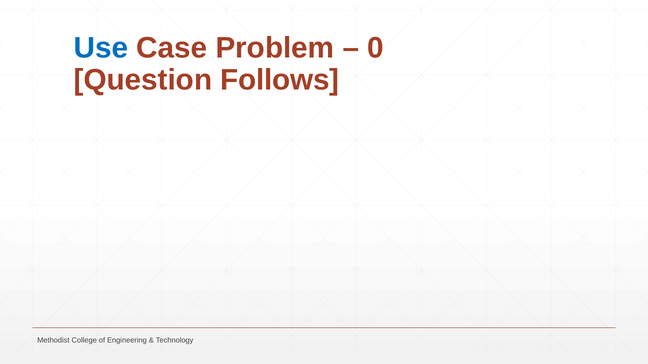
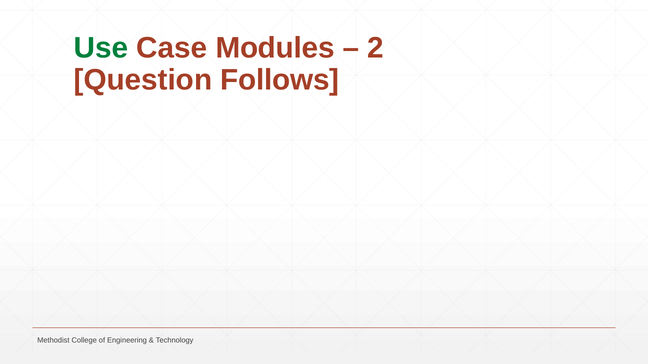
Use colour: blue -> green (101, 48)
Problem: Problem -> Modules (275, 48)
0: 0 -> 2 (376, 48)
